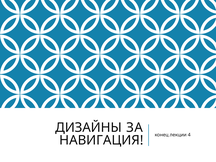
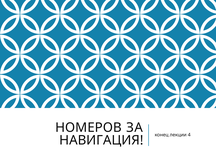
ДИЗАЙНЫ: ДИЗАЙНЫ -> НОМЕРОВ (88, 128)
